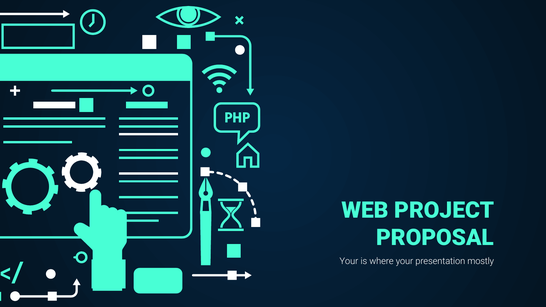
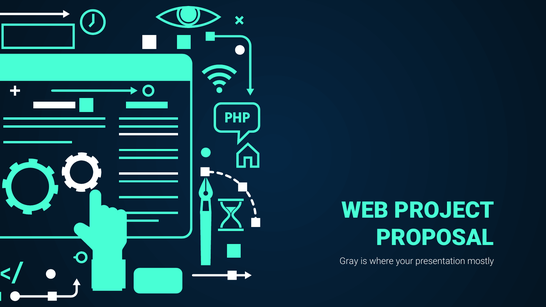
Your: Your -> Gray (349, 261)
